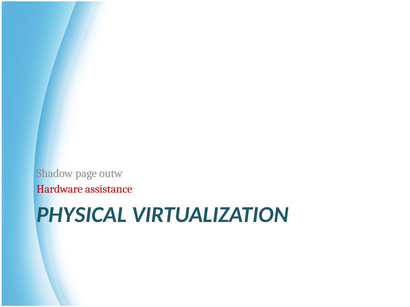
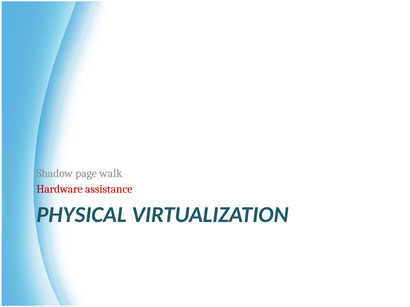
outw: outw -> walk (111, 174)
